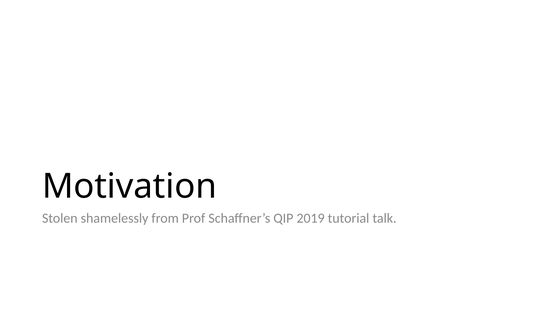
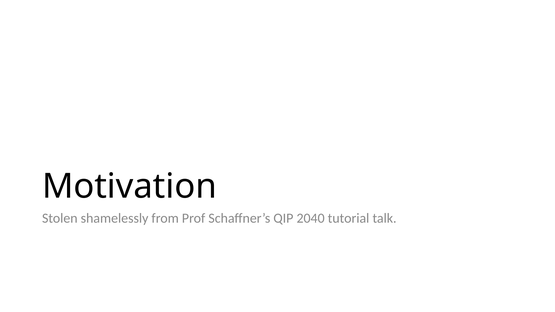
2019: 2019 -> 2040 (311, 218)
